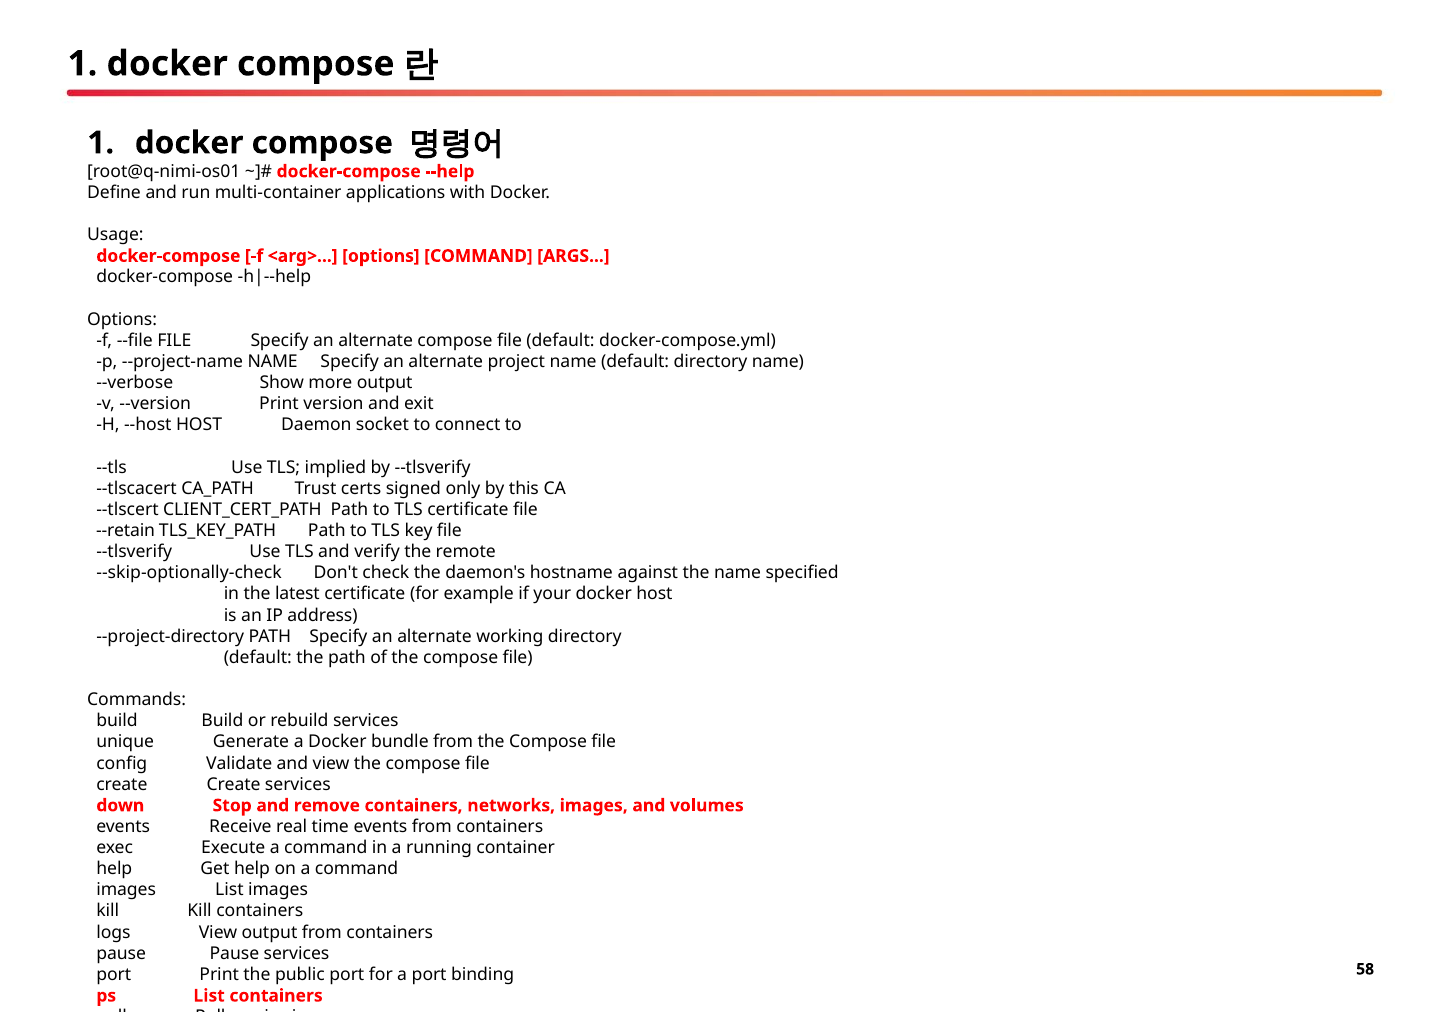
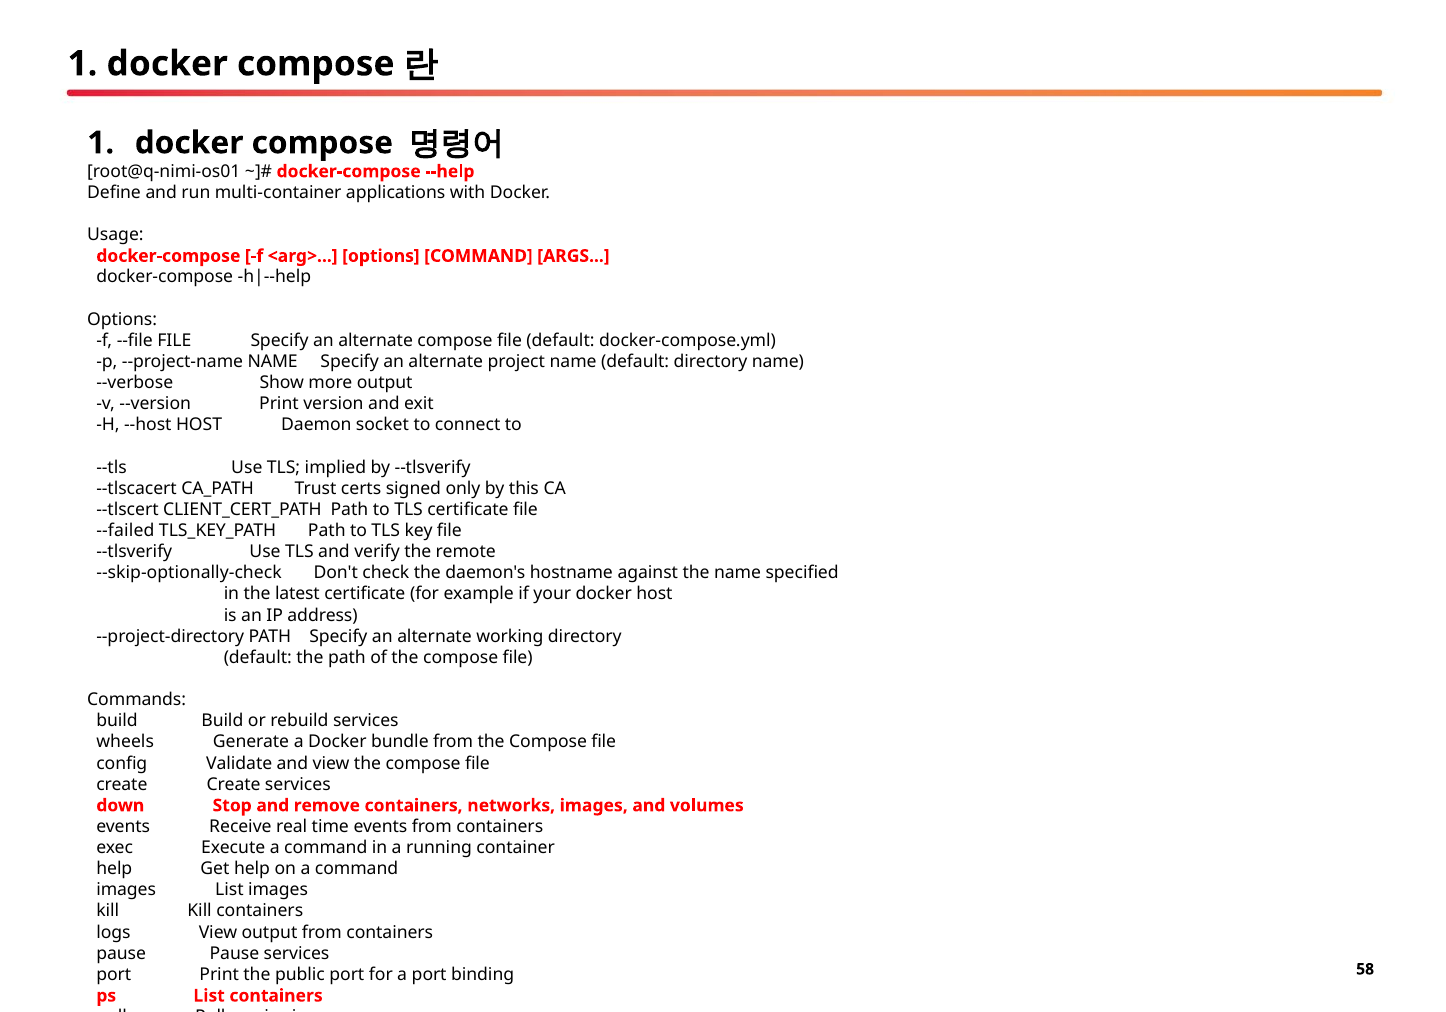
--retain: --retain -> --failed (125, 531)
unique: unique -> wheels (125, 742)
